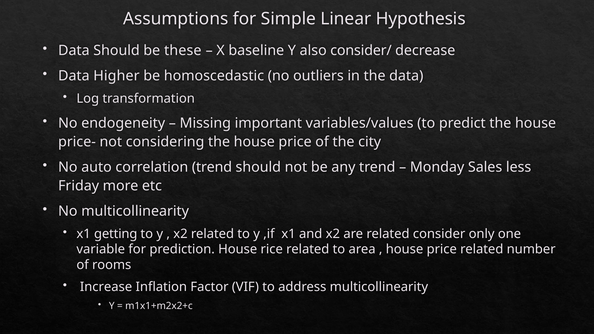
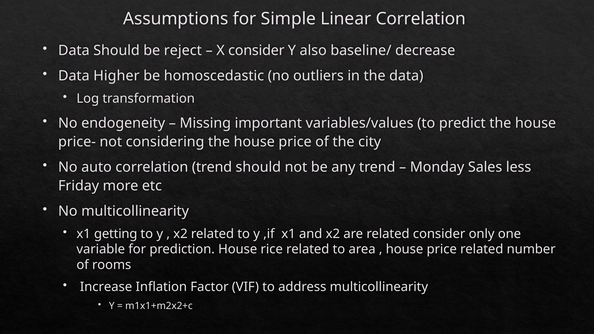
Linear Hypothesis: Hypothesis -> Correlation (421, 19)
these: these -> reject (183, 51)
X baseline: baseline -> consider (256, 51)
consider/: consider/ -> baseline/ (361, 51)
